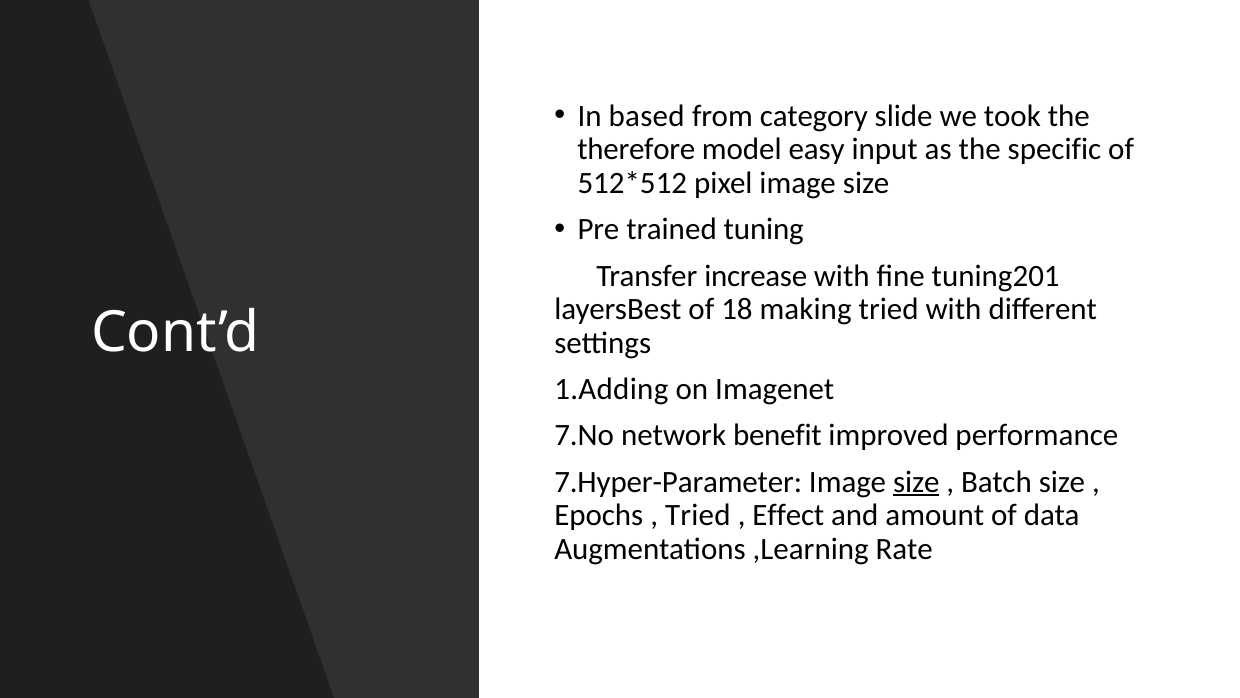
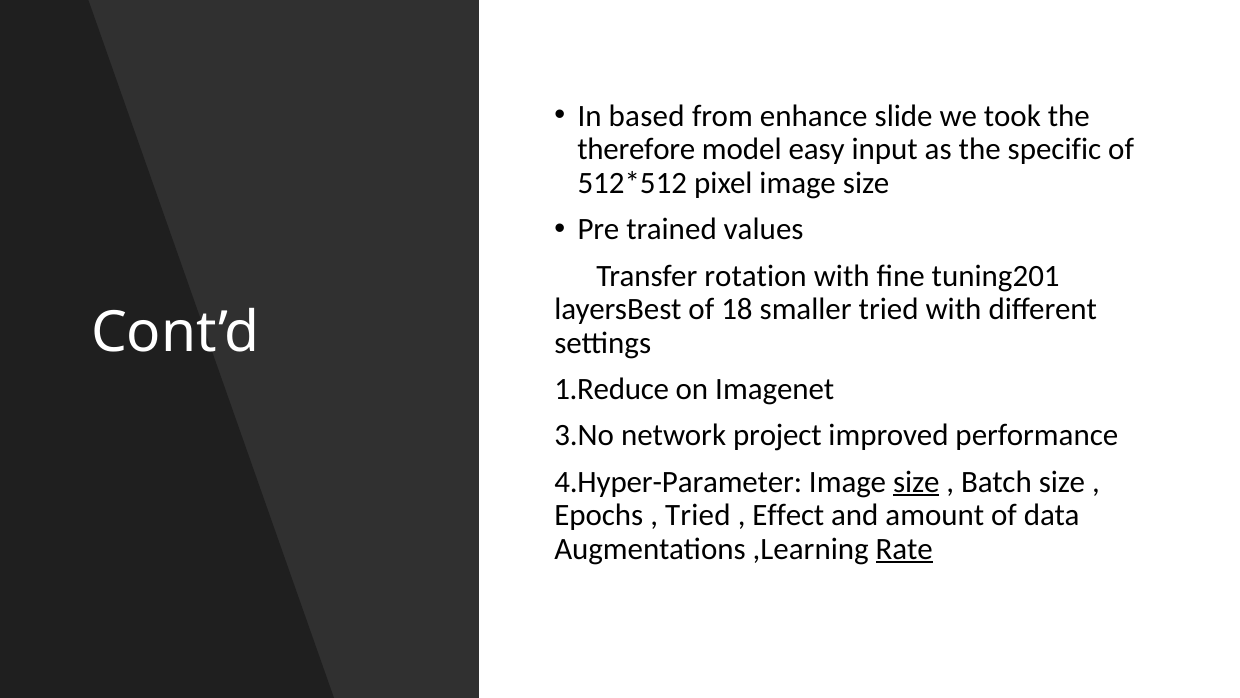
category: category -> enhance (814, 116)
tuning: tuning -> values (764, 229)
increase: increase -> rotation (756, 276)
making: making -> smaller (806, 309)
1.Adding: 1.Adding -> 1.Reduce (612, 389)
7.No: 7.No -> 3.No (584, 435)
benefit: benefit -> project (777, 435)
7.Hyper-Parameter: 7.Hyper-Parameter -> 4.Hyper-Parameter (678, 482)
Rate underline: none -> present (904, 549)
